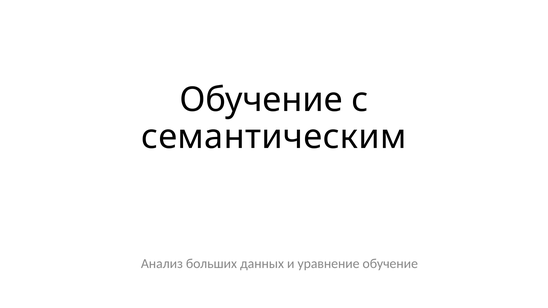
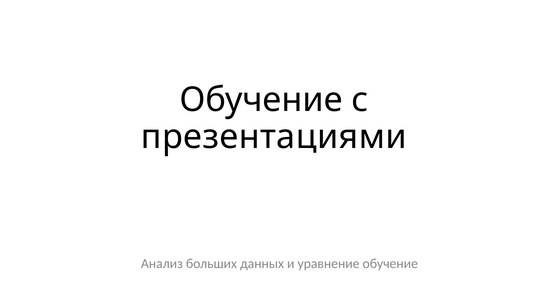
семантическим: семантическим -> презентациями (274, 137)
